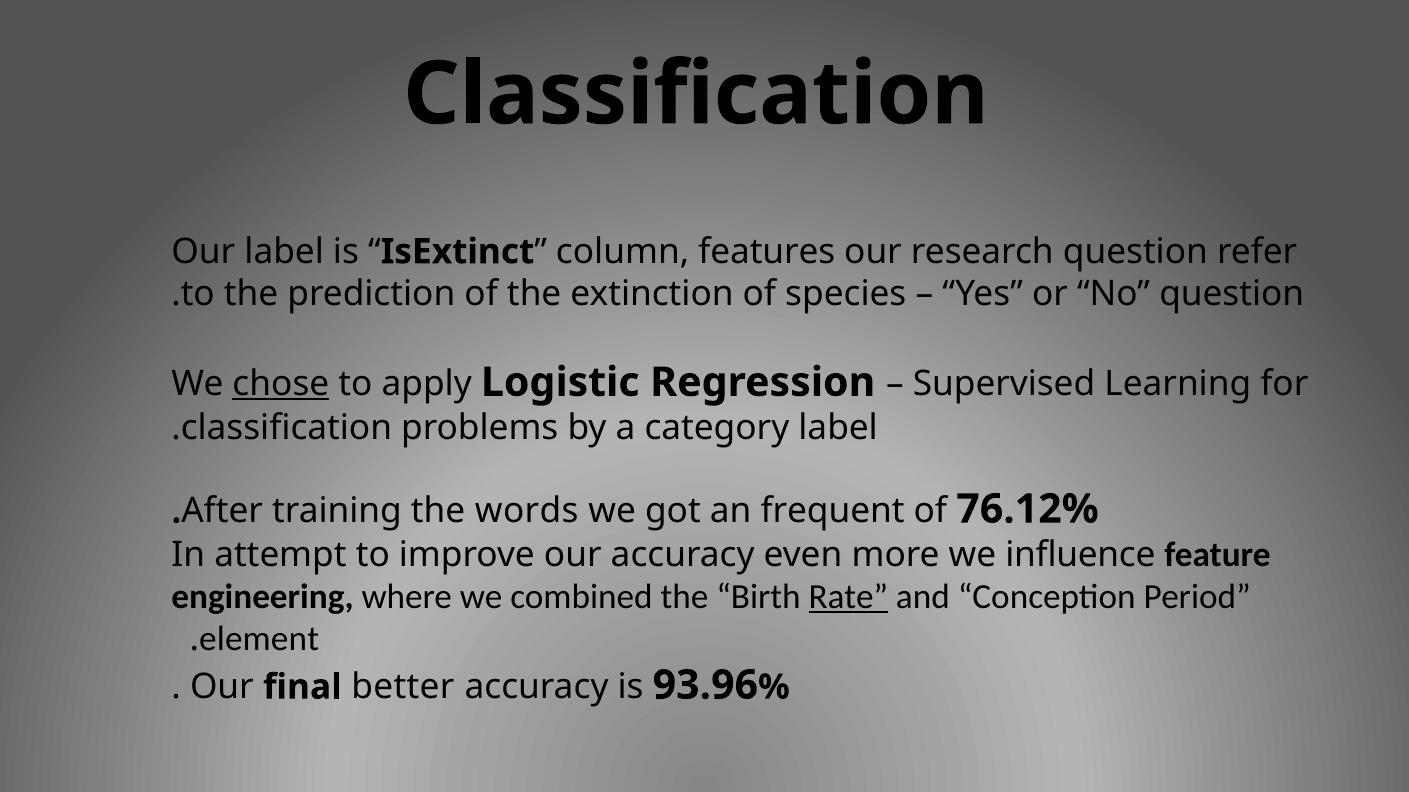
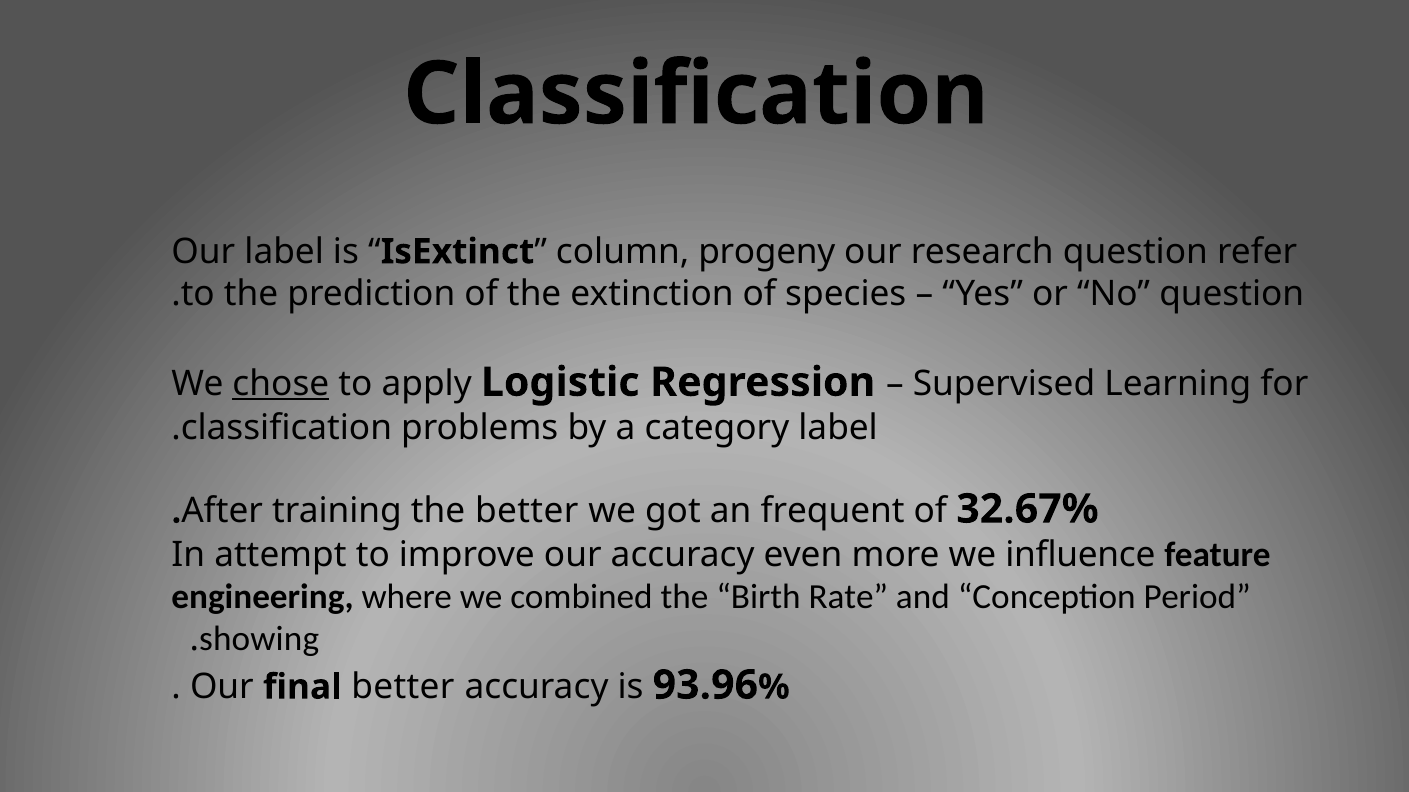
features: features -> progeny (767, 252)
the words: words -> better (527, 511)
76.12%: 76.12% -> 32.67% (1028, 509)
Rate underline: present -> none (848, 597)
element: element -> showing (259, 639)
